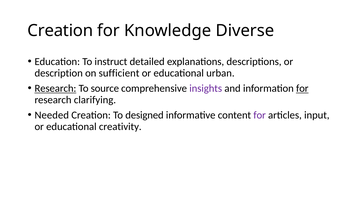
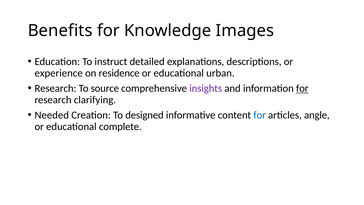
Creation: Creation -> Benefits (60, 31)
Diverse: Diverse -> Images (245, 31)
description: description -> experience (59, 73)
sufficient: sufficient -> residence (119, 73)
Research underline: present -> none (55, 88)
for colour: purple -> blue (260, 115)
input: input -> angle (317, 115)
creativity: creativity -> complete (120, 126)
